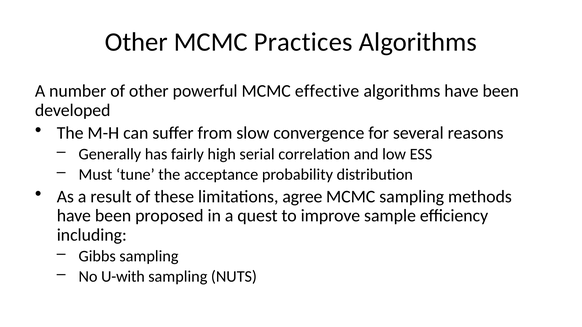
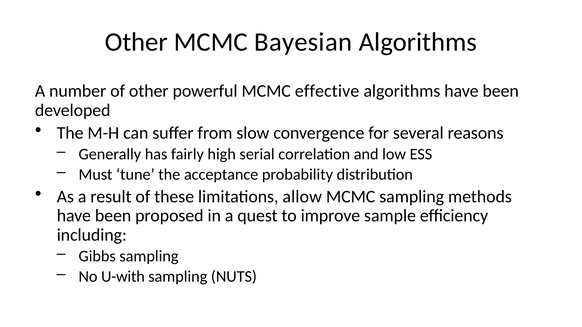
Practices: Practices -> Bayesian (303, 42)
agree: agree -> allow (302, 197)
